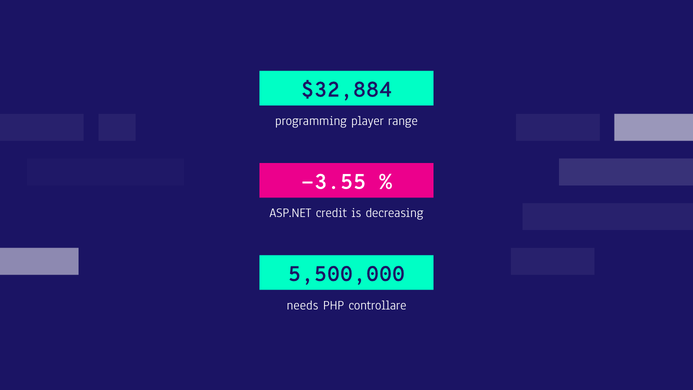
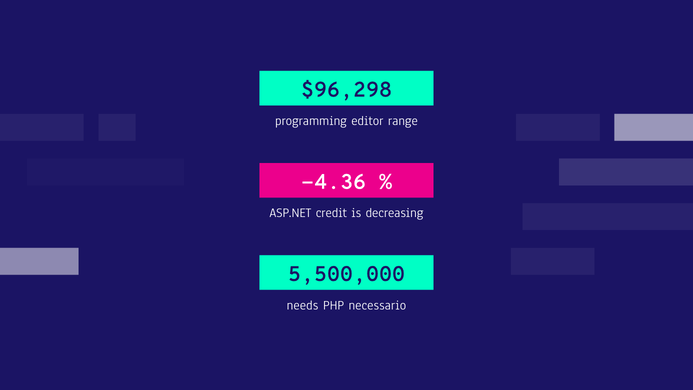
$32,884: $32,884 -> $96,298 (346, 90)
player: player -> editor (367, 121)
-3.55: -3.55 -> -4.36 (334, 182)
controllare: controllare -> necessario (377, 305)
